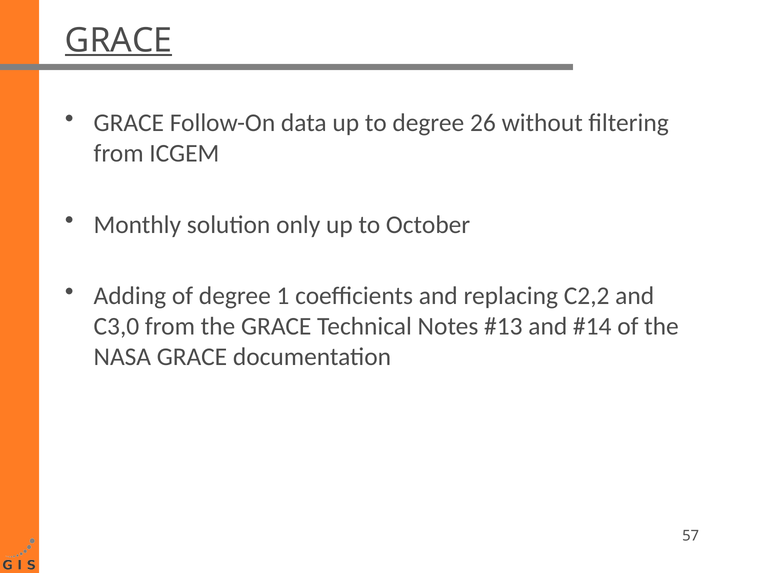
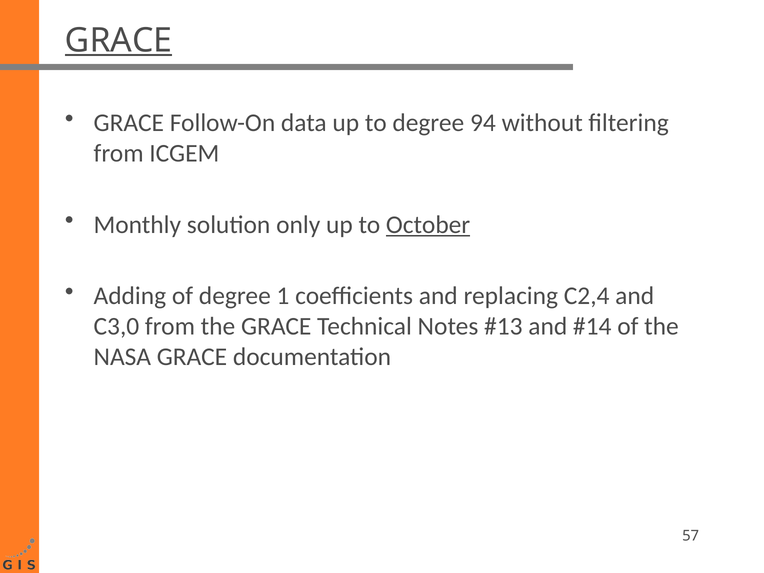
26: 26 -> 94 (483, 123)
October underline: none -> present (428, 225)
C2,2: C2,2 -> C2,4 (587, 296)
